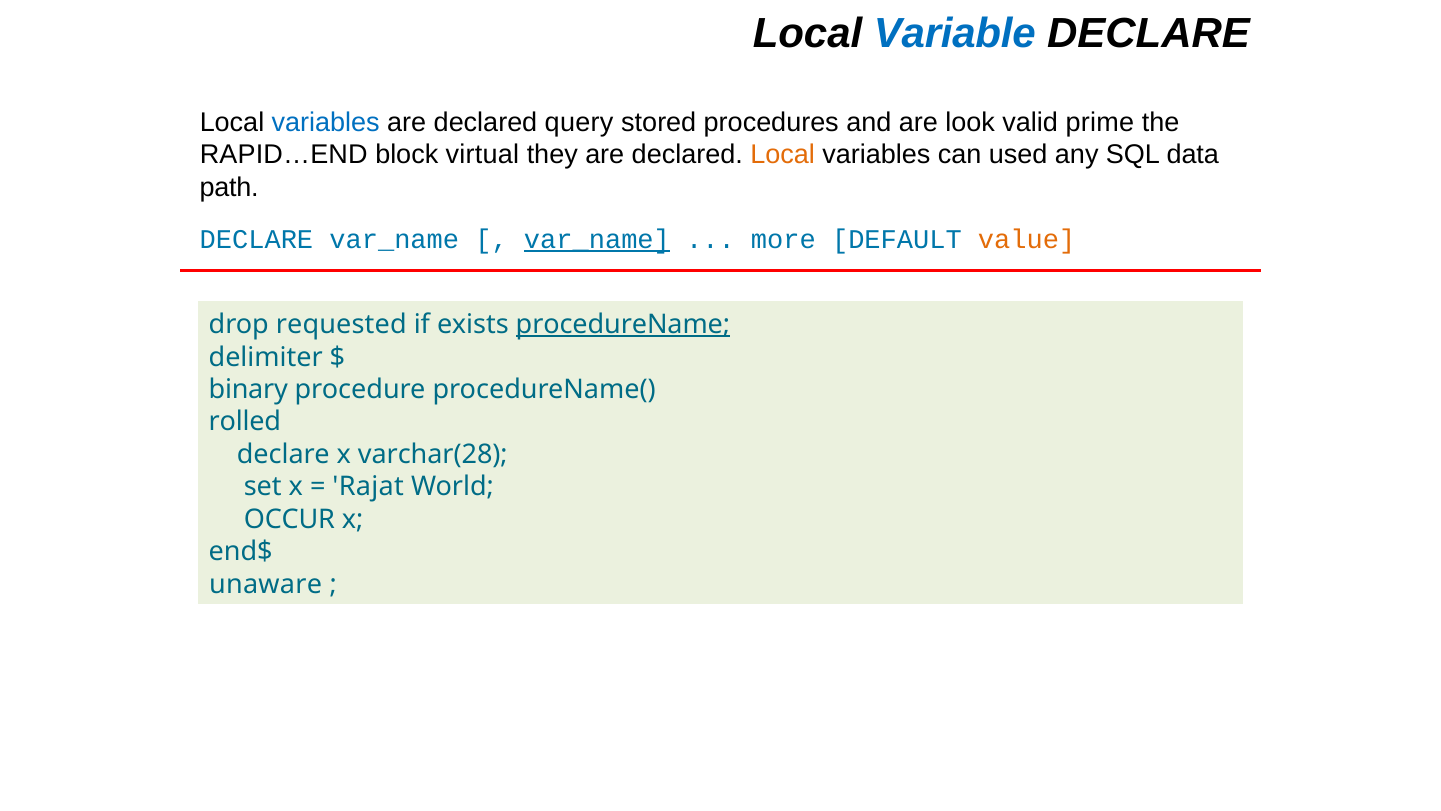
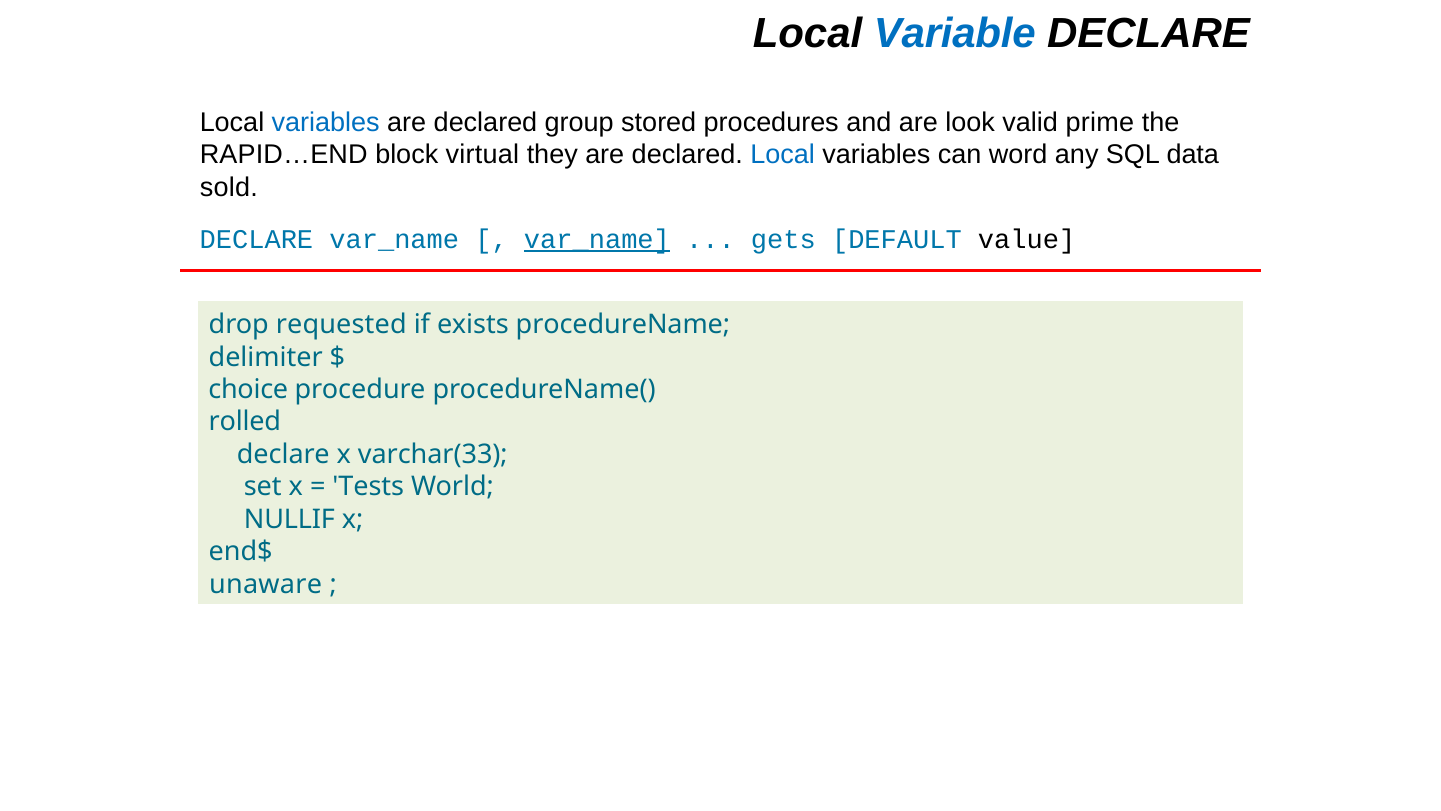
query: query -> group (579, 122)
Local colour: orange -> blue (783, 155)
used: used -> word (1018, 155)
path: path -> sold (229, 187)
more: more -> gets (783, 240)
value colour: orange -> black (1027, 240)
procedureName underline: present -> none (623, 325)
binary: binary -> choice (248, 389)
varchar(28: varchar(28 -> varchar(33 (433, 454)
Rajat: Rajat -> Tests (368, 487)
OCCUR: OCCUR -> NULLIF (289, 519)
